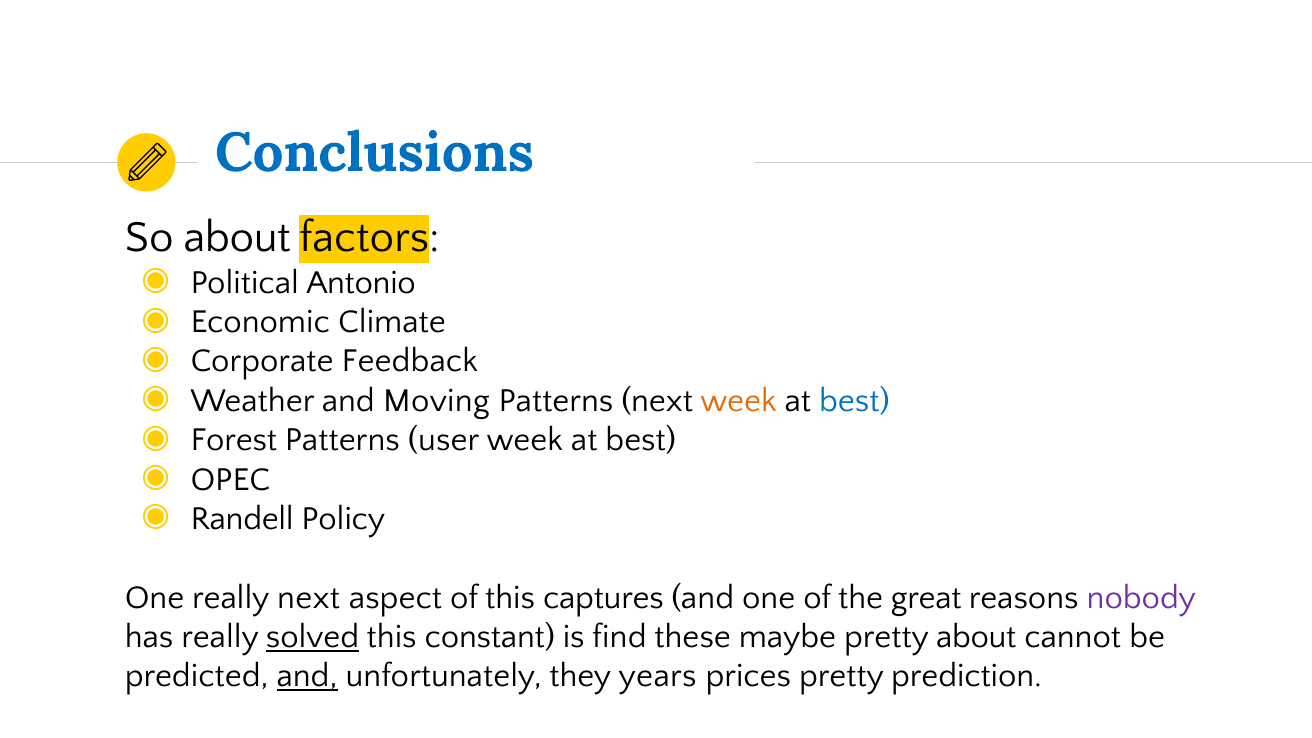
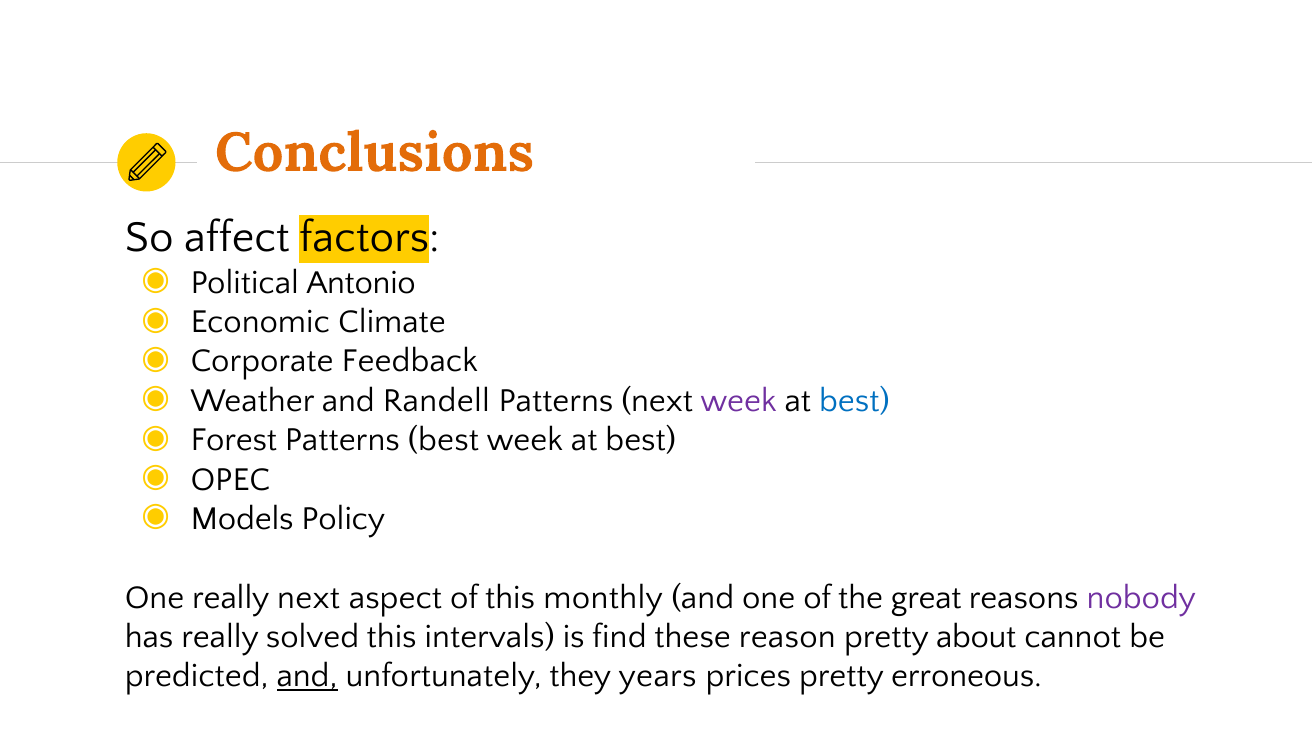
Conclusions colour: blue -> orange (374, 153)
So about: about -> affect (237, 237)
Moving: Moving -> Randell (436, 401)
week colour: orange -> purple (738, 401)
Patterns user: user -> best (444, 440)
Randell: Randell -> Models (242, 519)
captures: captures -> monthly (603, 597)
solved underline: present -> none (313, 637)
constant: constant -> intervals (490, 637)
maybe: maybe -> reason (787, 637)
prediction: prediction -> erroneous (966, 676)
